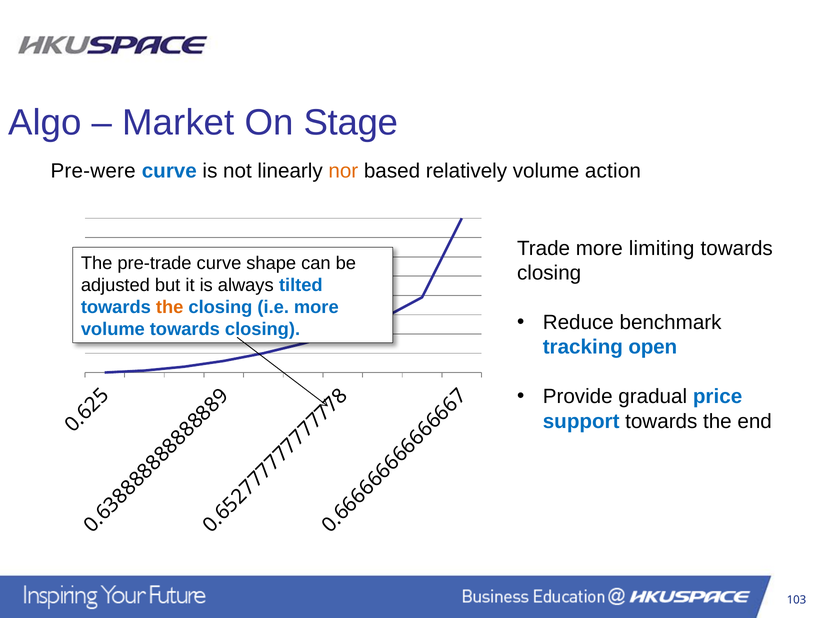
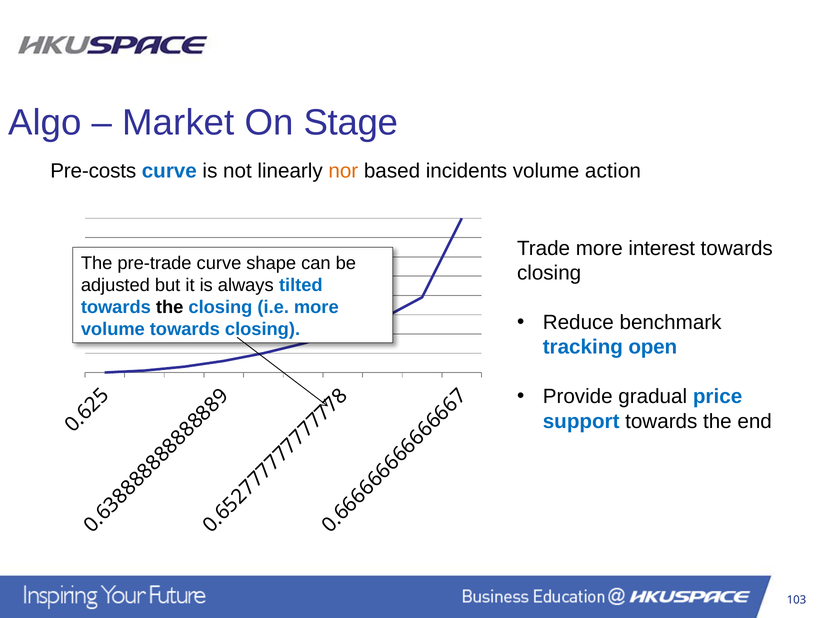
Pre-were: Pre-were -> Pre-costs (93, 171)
relatively: relatively -> incidents (466, 171)
limiting: limiting -> interest (662, 249)
the colour: orange -> black (170, 308)
